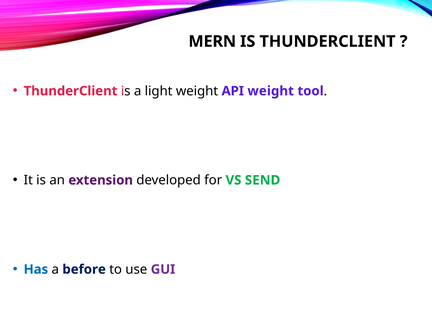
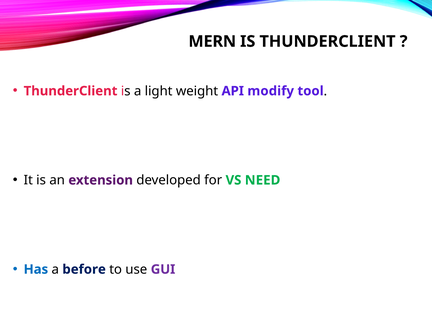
API weight: weight -> modify (271, 91)
SEND: SEND -> NEED (263, 180)
